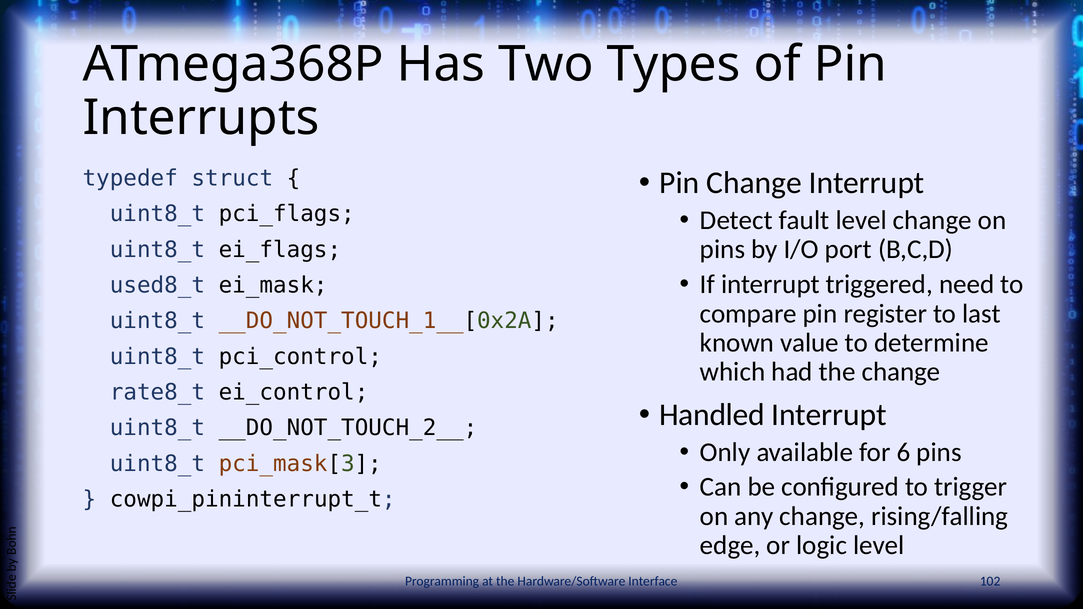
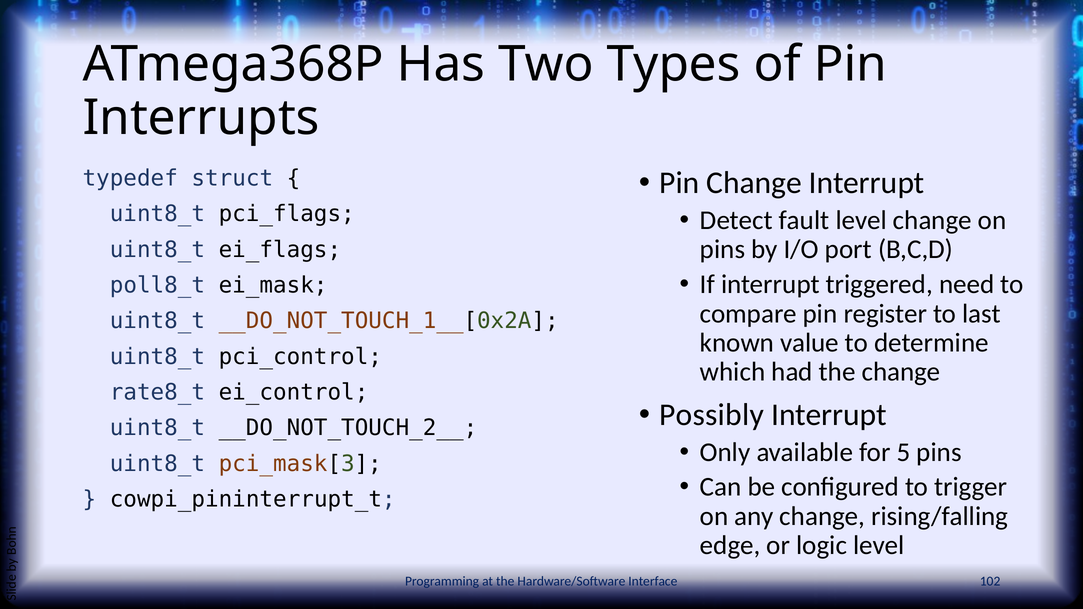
used8_t: used8_t -> poll8_t (157, 285)
Handled: Handled -> Possibly (712, 415)
6: 6 -> 5 (904, 452)
